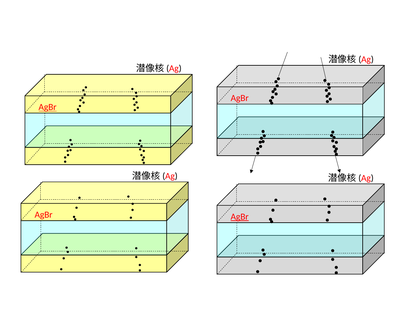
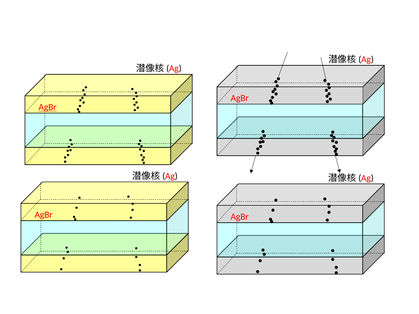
AgBr underline: present -> none (240, 217)
